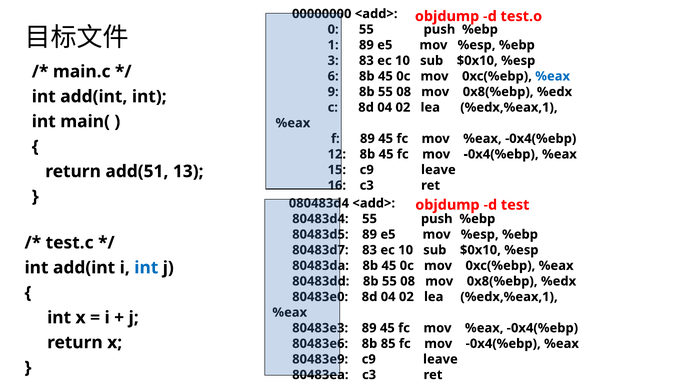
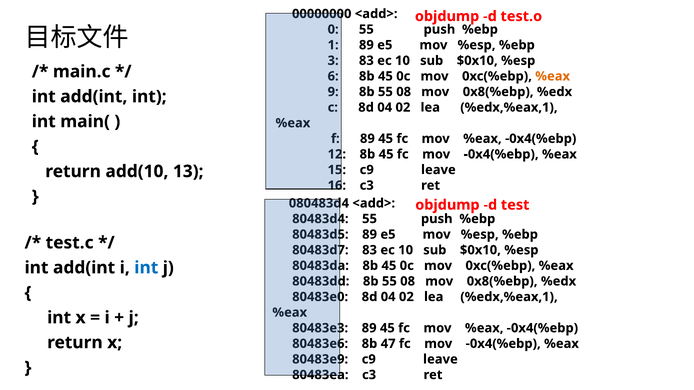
%eax colour: blue -> orange (553, 76)
add(51: add(51 -> add(10 (137, 172)
85: 85 -> 47 (388, 344)
